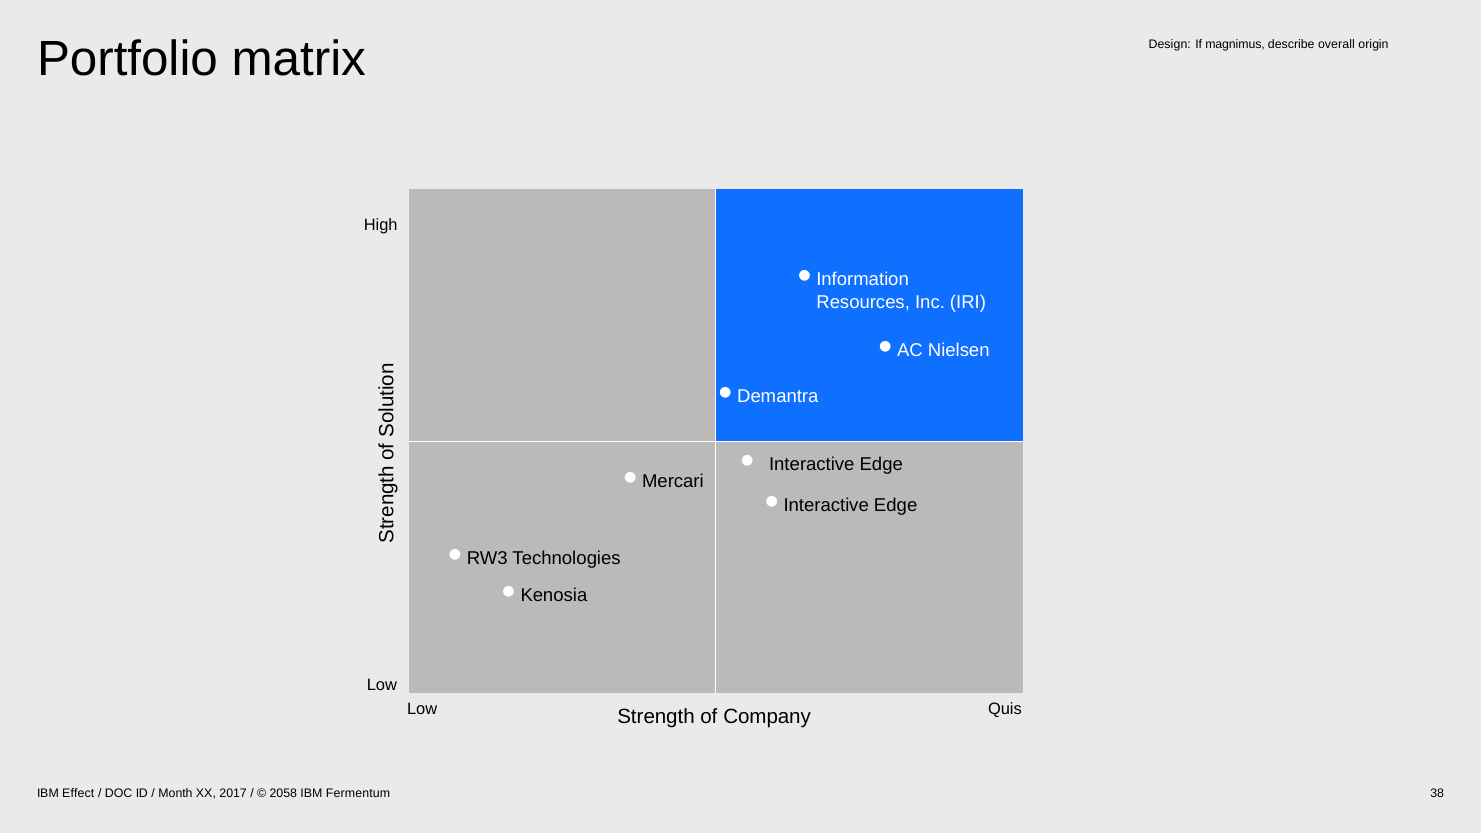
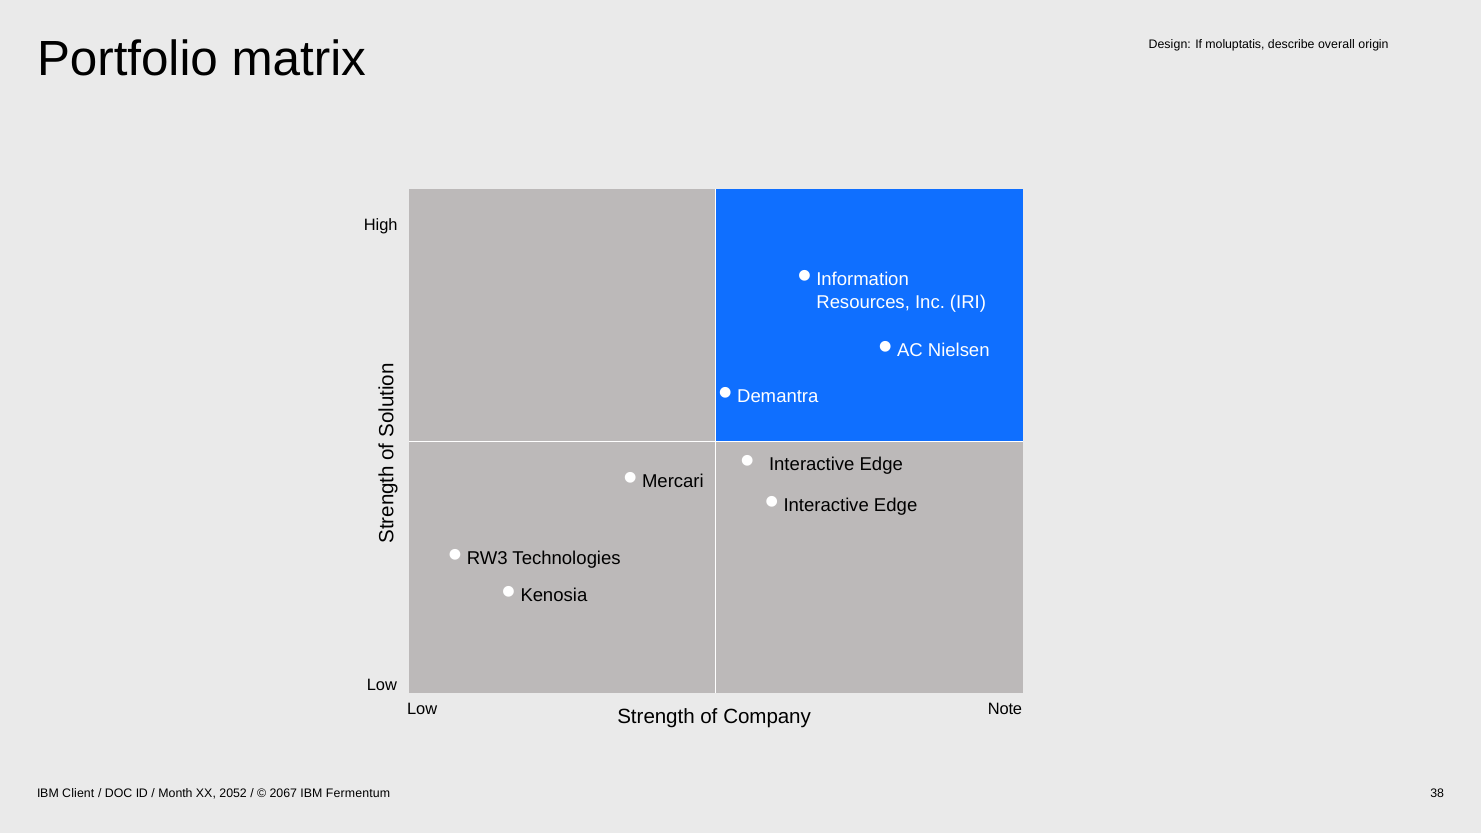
magnimus: magnimus -> moluptatis (1235, 44)
Quis: Quis -> Note (1005, 709)
Effect: Effect -> Client (78, 794)
2017: 2017 -> 2052 (233, 794)
2058: 2058 -> 2067 (283, 794)
